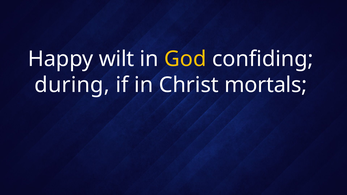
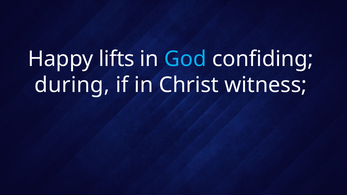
wilt: wilt -> lifts (117, 59)
God colour: yellow -> light blue (185, 59)
mortals: mortals -> witness (266, 85)
